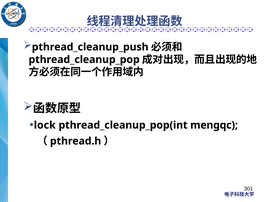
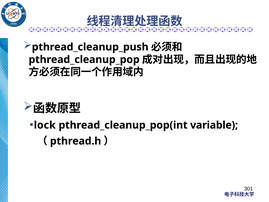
mengqc: mengqc -> variable (214, 125)
